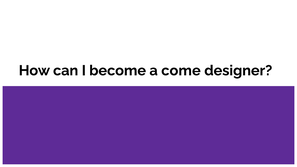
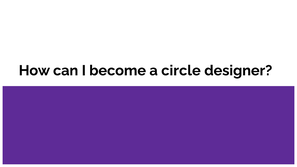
come: come -> circle (181, 71)
